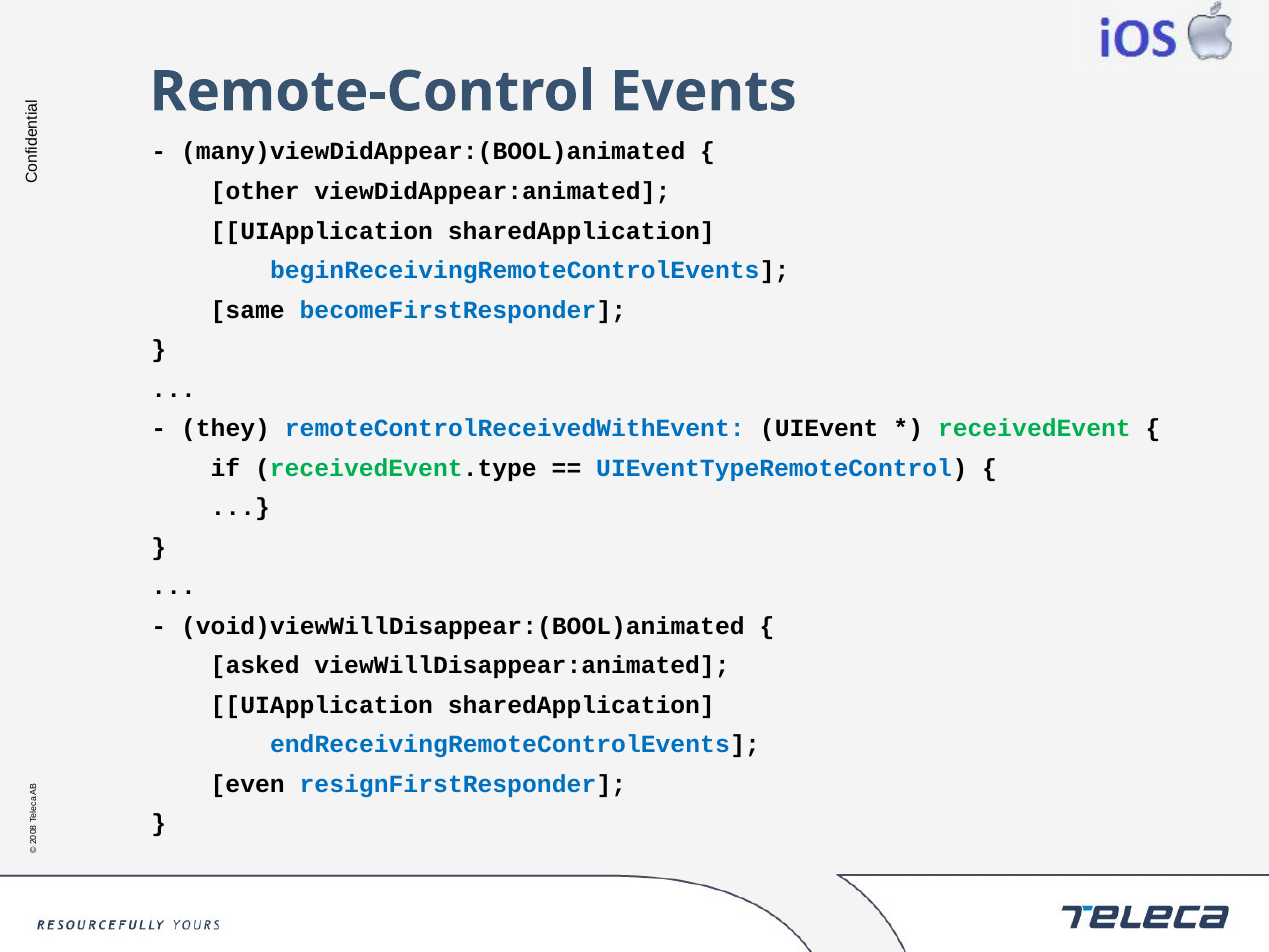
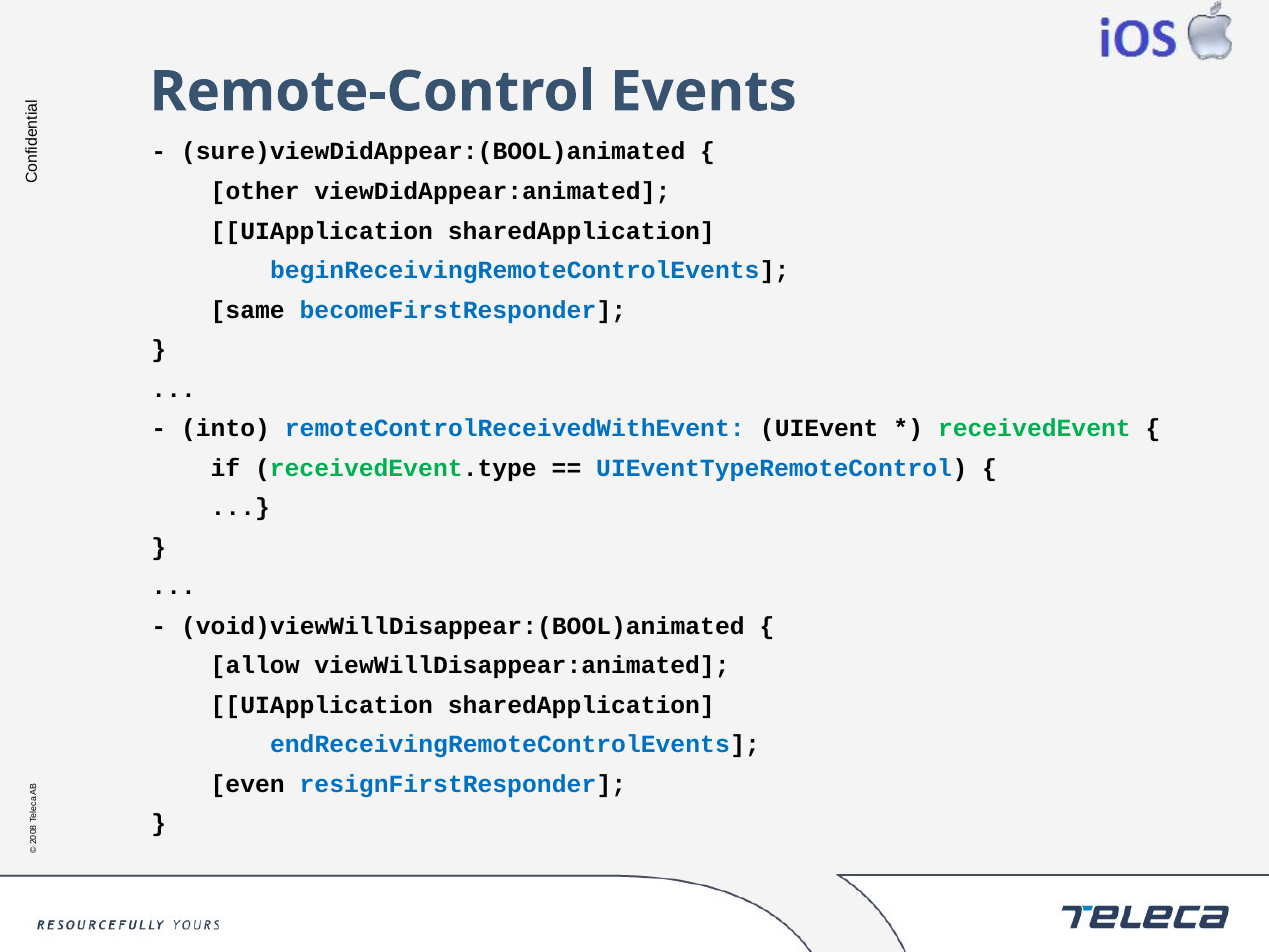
many)viewDidAppear:(BOOL)animated: many)viewDidAppear:(BOOL)animated -> sure)viewDidAppear:(BOOL)animated (433, 152)
they: they -> into (226, 428)
asked: asked -> allow (255, 666)
